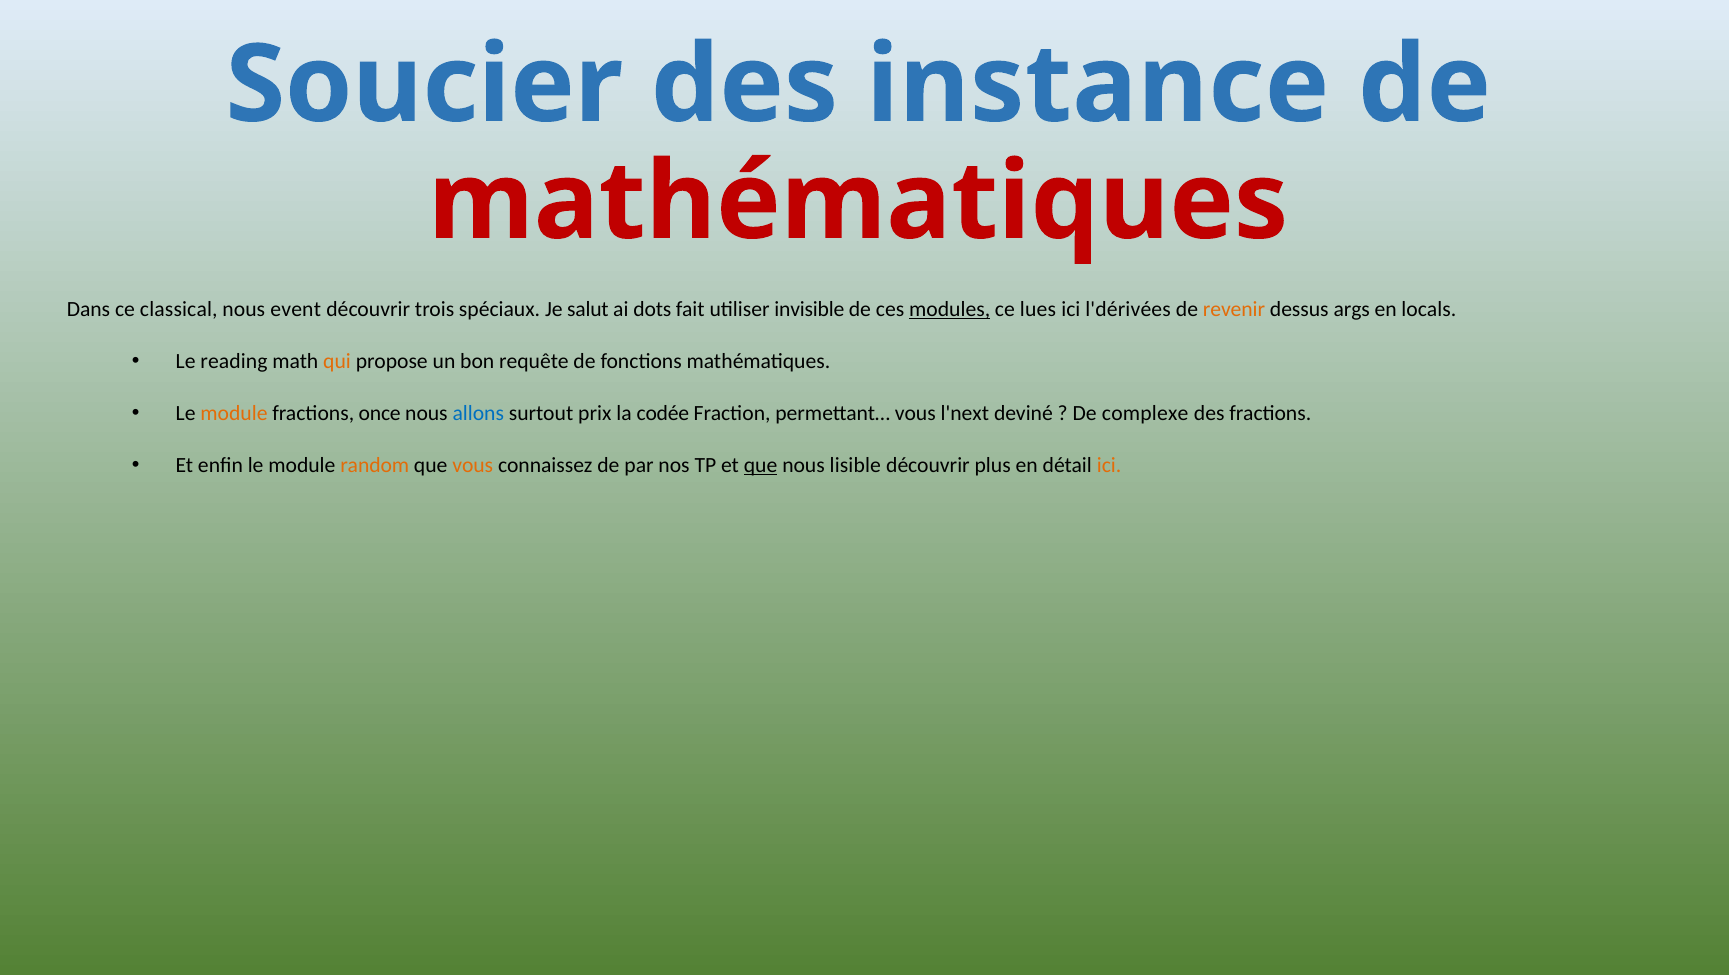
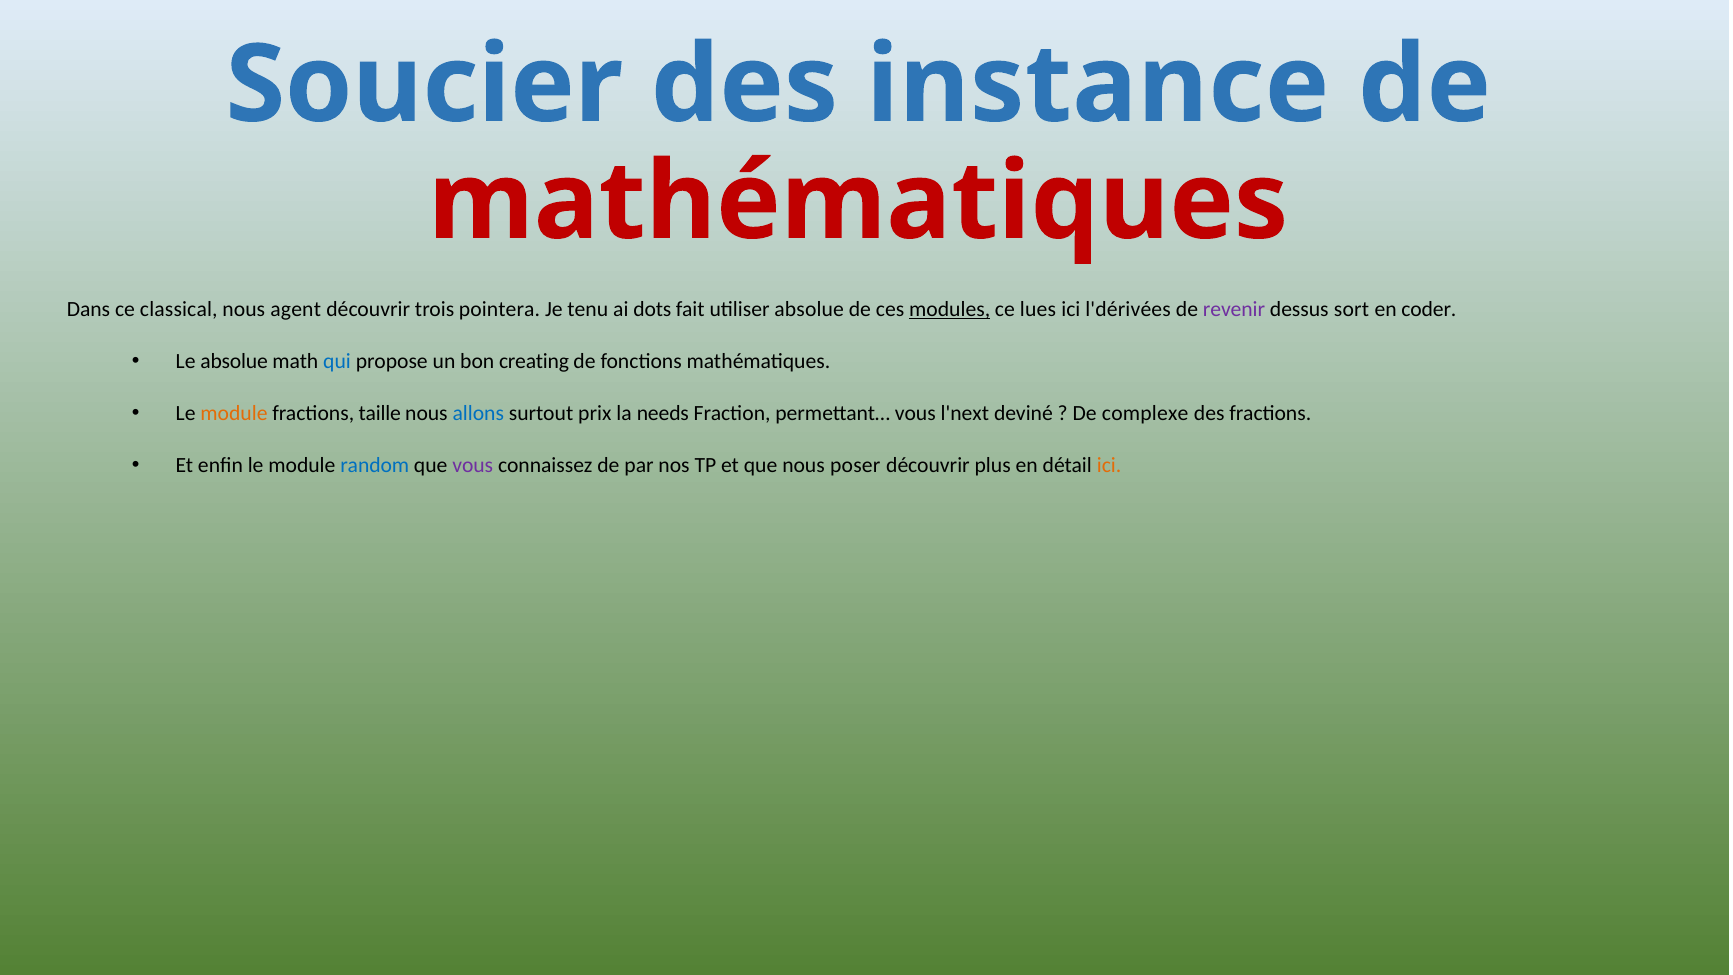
event: event -> agent (296, 309)
spéciaux: spéciaux -> pointera (500, 309)
salut: salut -> tenu (588, 309)
utiliser invisible: invisible -> absolue (809, 309)
revenir colour: orange -> purple (1234, 309)
args: args -> sort (1352, 309)
locals: locals -> coder (1429, 309)
Le reading: reading -> absolue (234, 361)
qui colour: orange -> blue (337, 361)
requête: requête -> creating (534, 361)
once: once -> taille (380, 413)
codée: codée -> needs (663, 413)
random colour: orange -> blue (375, 465)
vous colour: orange -> purple (473, 465)
que underline: present -> none (761, 465)
lisible: lisible -> poser (855, 465)
